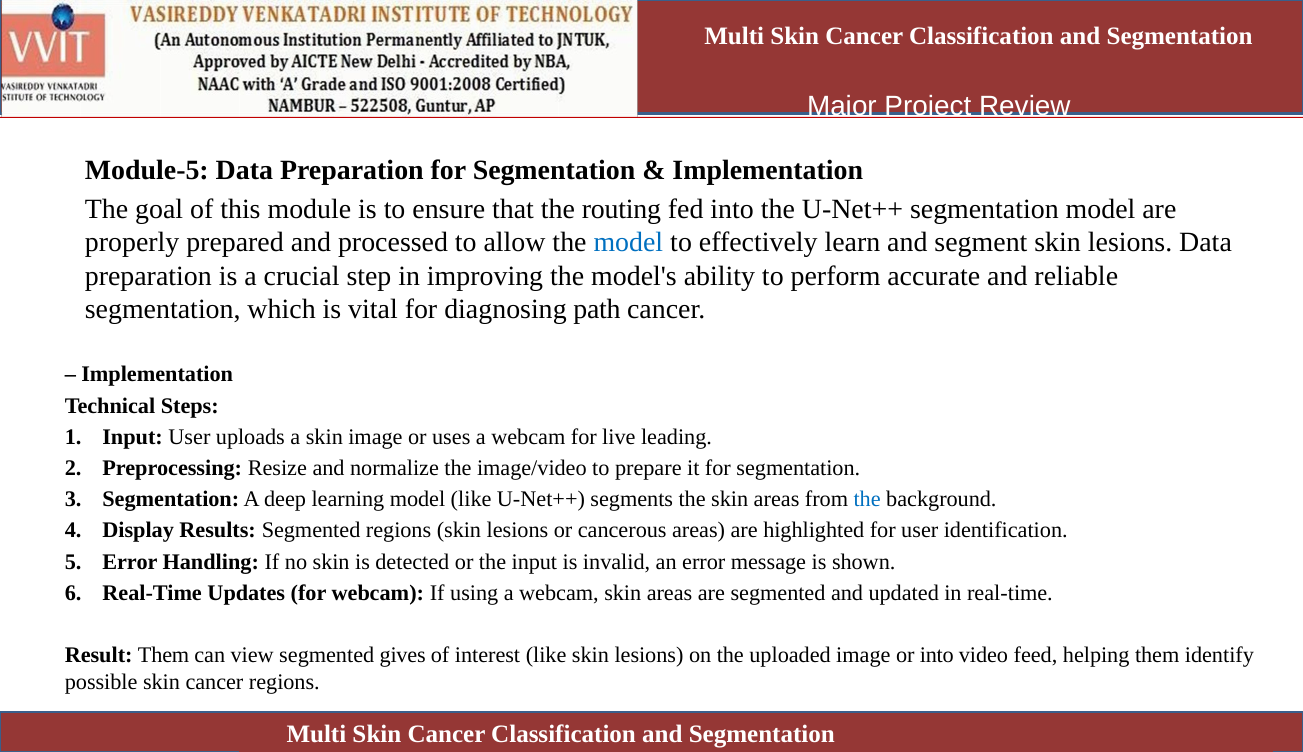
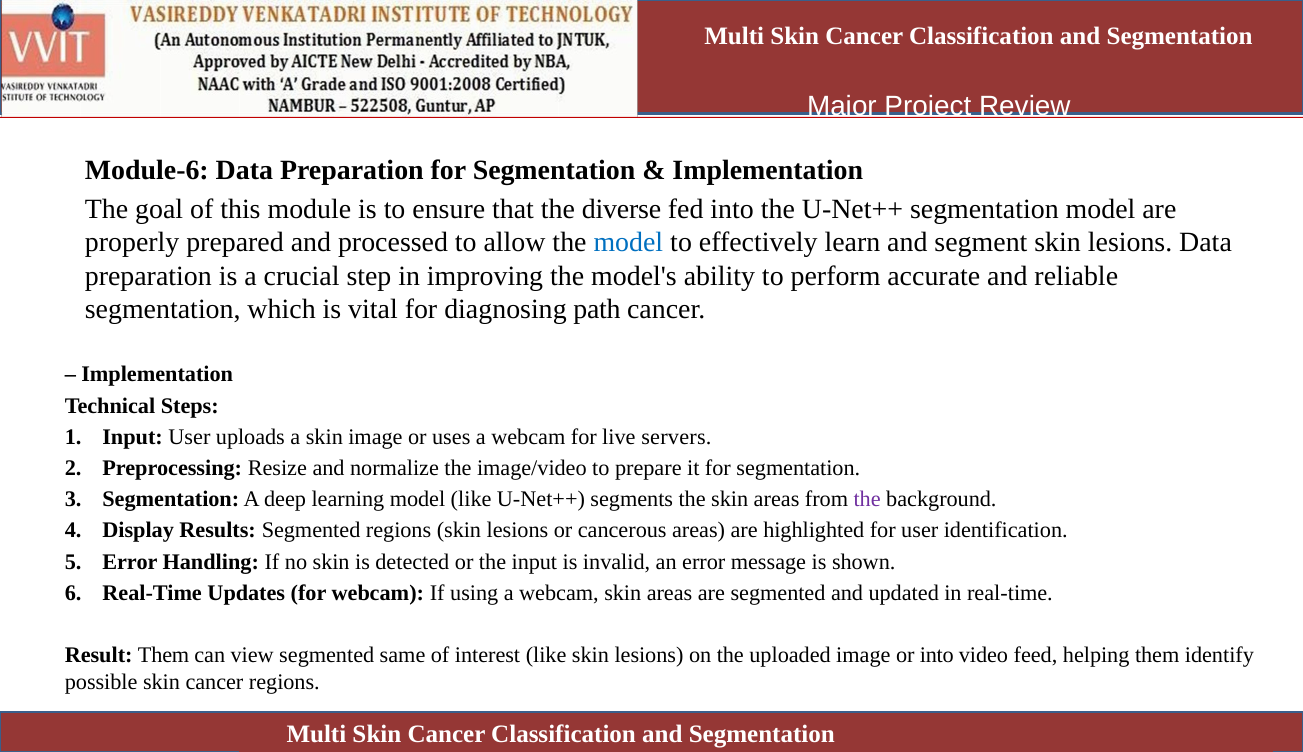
Module-5: Module-5 -> Module-6 (147, 170)
routing: routing -> diverse (622, 209)
leading: leading -> servers (676, 437)
the colour: blue -> purple (867, 499)
gives: gives -> same (403, 655)
